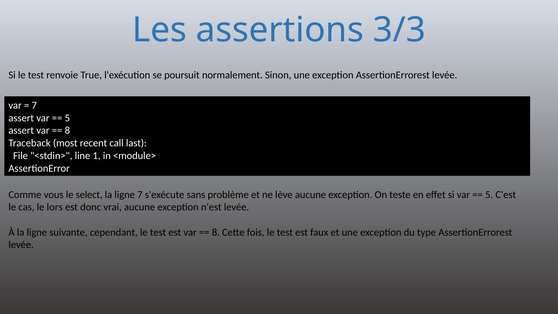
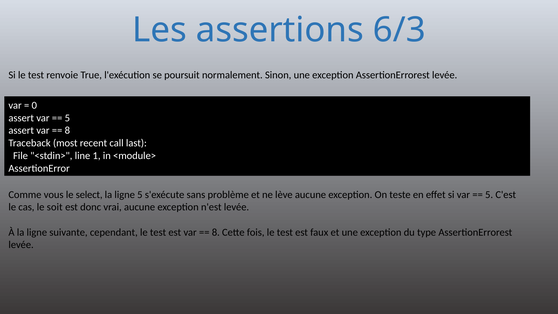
3/3: 3/3 -> 6/3 (399, 30)
7: 7 -> 0 (34, 105)
ligne 7: 7 -> 5 (140, 195)
lors: lors -> soit (55, 207)
